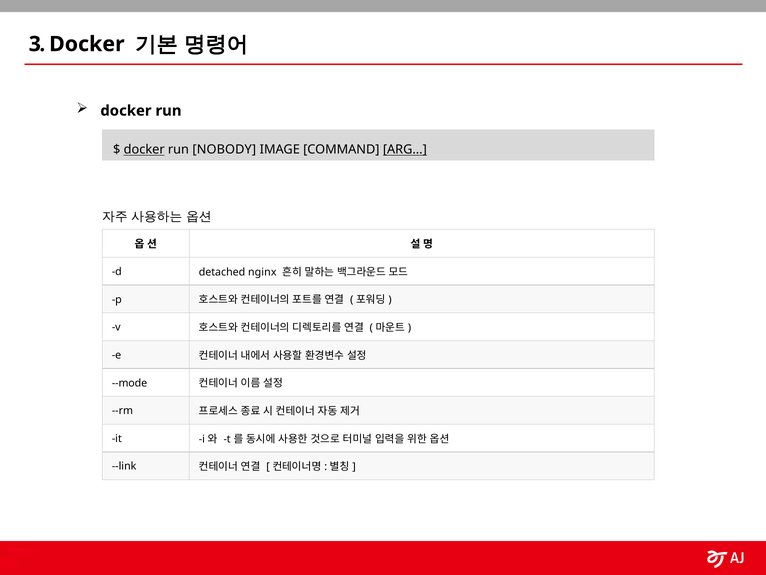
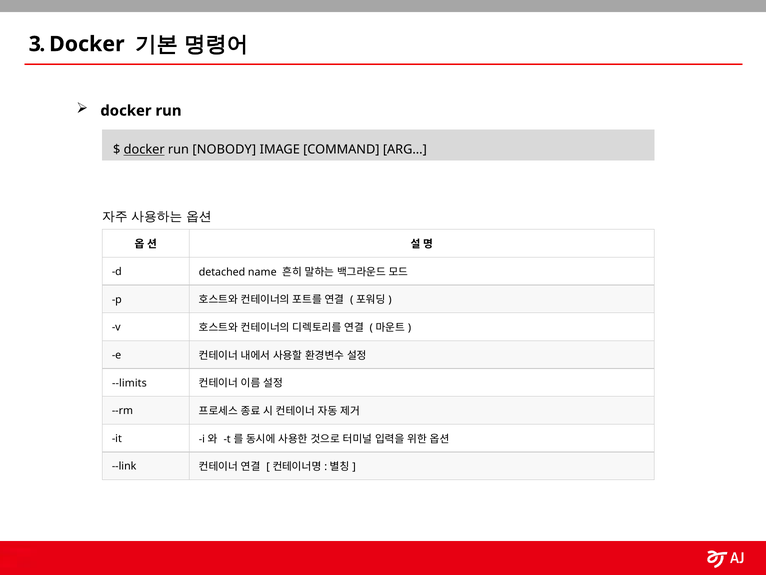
ARG underline: present -> none (405, 150)
nginx: nginx -> name (262, 272)
--mode: --mode -> --limits (129, 383)
